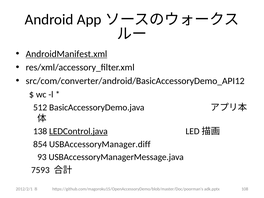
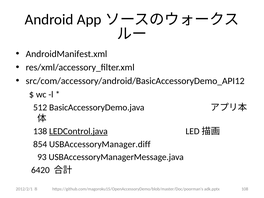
AndroidManifest.xml underline: present -> none (66, 54)
src/com/converter/android/BasicAccessoryDemo_API12: src/com/converter/android/BasicAccessoryDemo_API12 -> src/com/accessory/android/BasicAccessoryDemo_API12 (135, 81)
7593: 7593 -> 6420 (40, 170)
